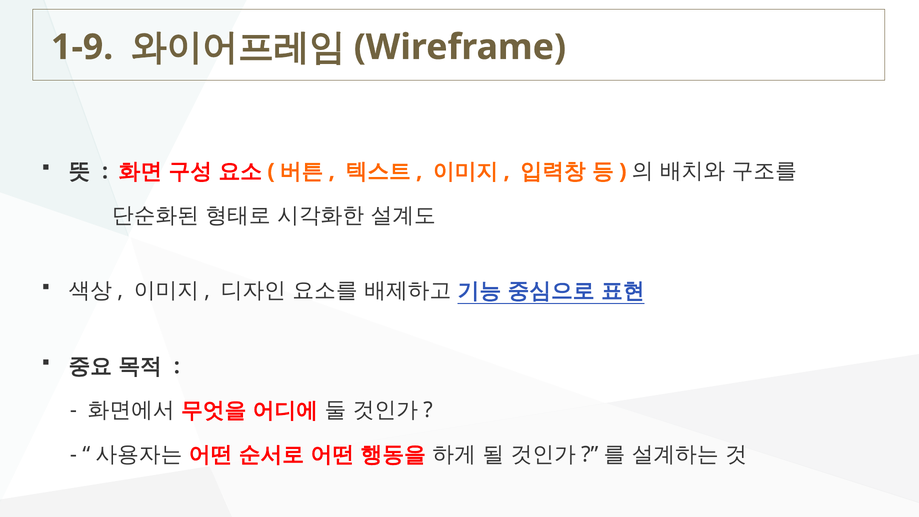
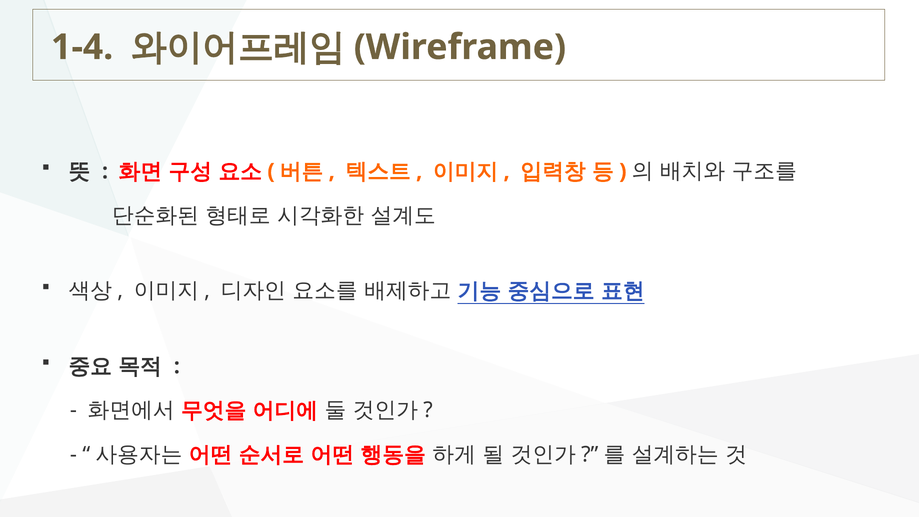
1-9: 1-9 -> 1-4 (82, 47)
